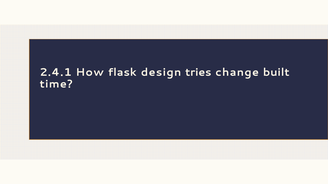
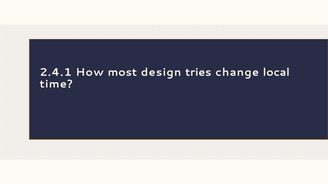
flask: flask -> most (122, 72)
built: built -> local (276, 72)
